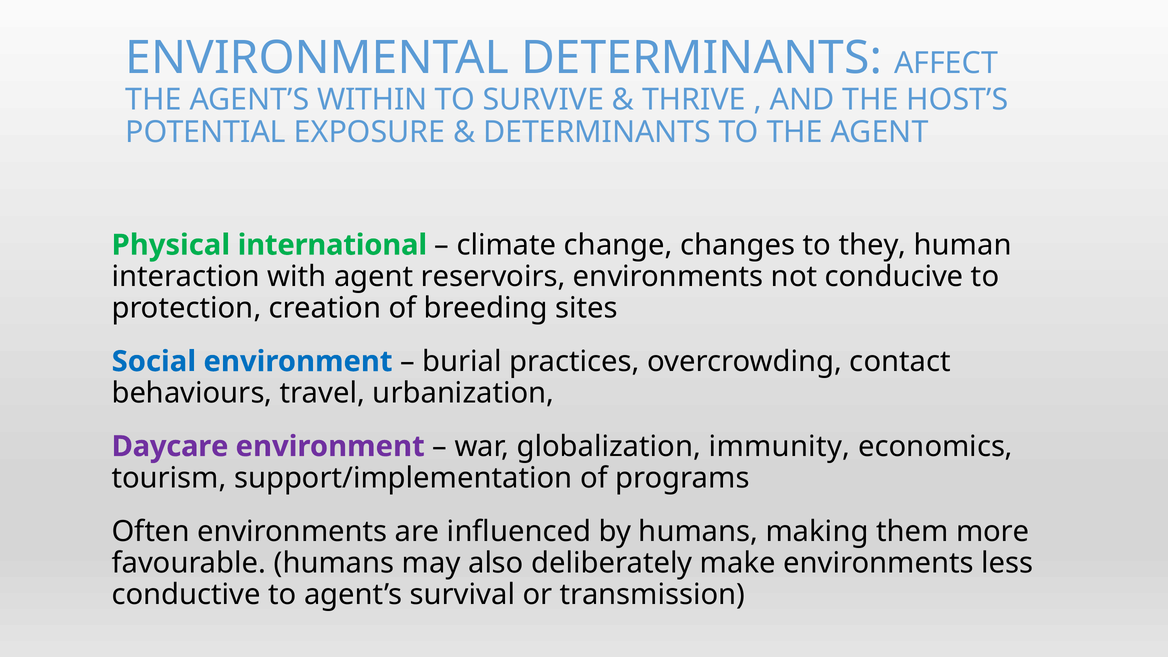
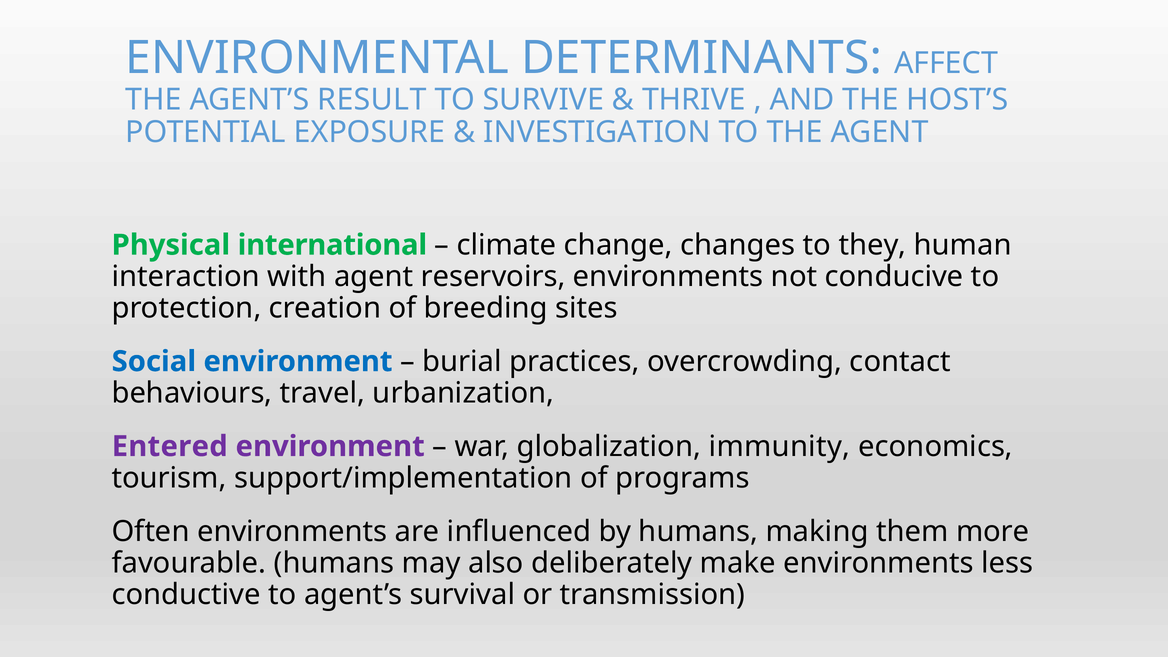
WITHIN: WITHIN -> RESULT (372, 99)
DETERMINANTS: DETERMINANTS -> INVESTIGATION (597, 132)
Daycare: Daycare -> Entered (170, 447)
